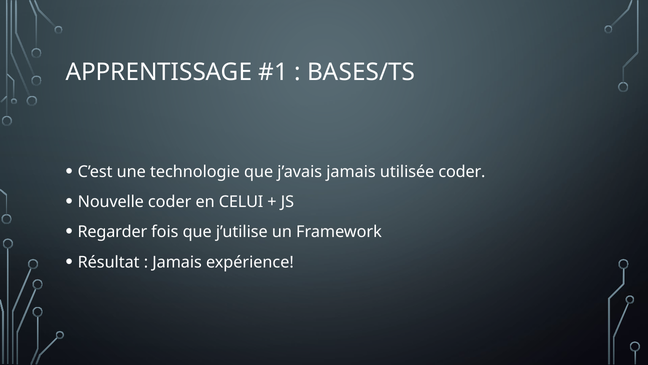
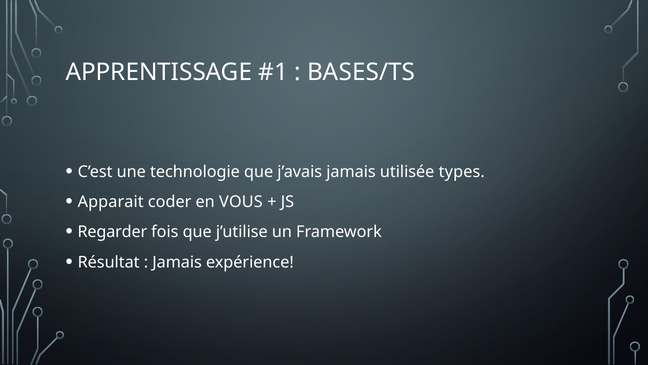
utilisée coder: coder -> types (462, 172)
Nouvelle: Nouvelle -> Apparait (111, 202)
CELUI: CELUI -> VOUS (241, 202)
